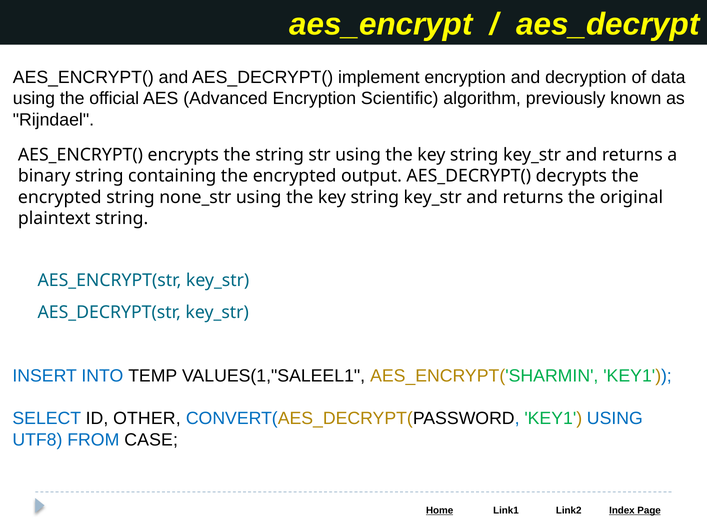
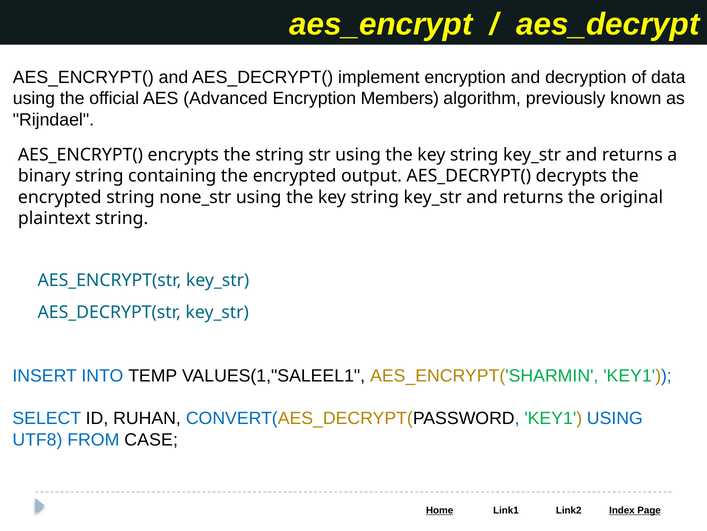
Scientific: Scientific -> Members (400, 98)
OTHER: OTHER -> RUHAN (147, 418)
